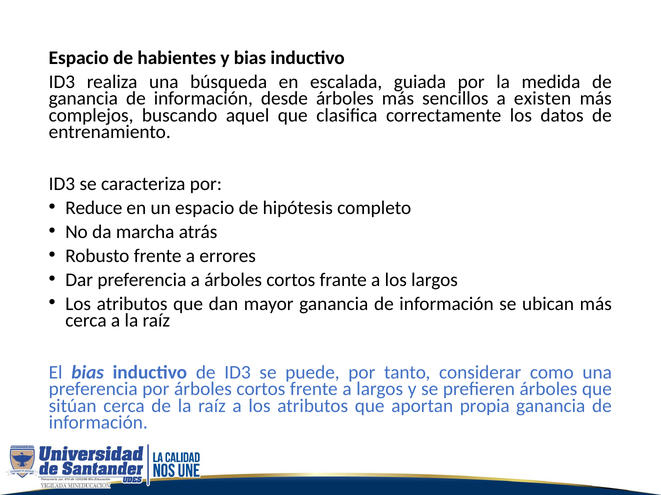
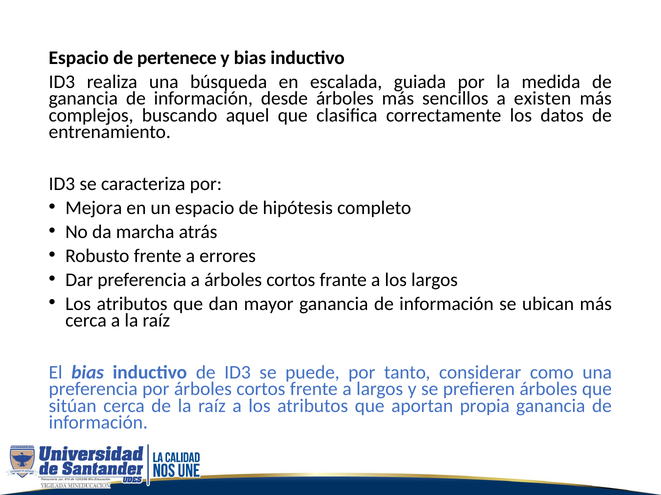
habientes: habientes -> pertenece (177, 58)
Reduce: Reduce -> Mejora (94, 208)
